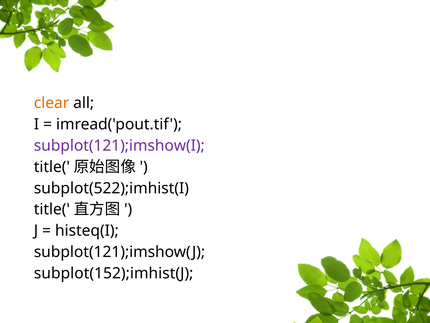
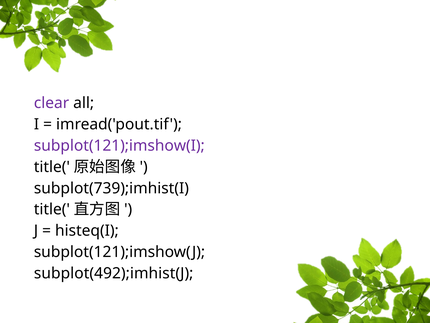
clear colour: orange -> purple (52, 103)
subplot(522);imhist(I: subplot(522);imhist(I -> subplot(739);imhist(I (111, 188)
subplot(152);imhist(J: subplot(152);imhist(J -> subplot(492);imhist(J (114, 273)
